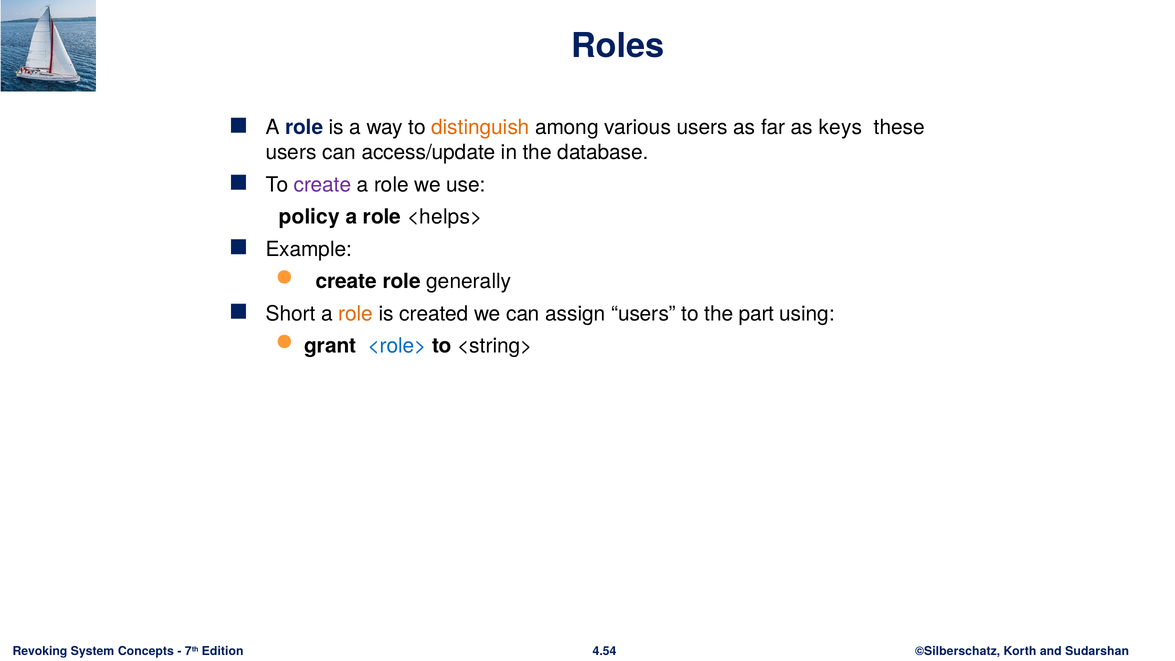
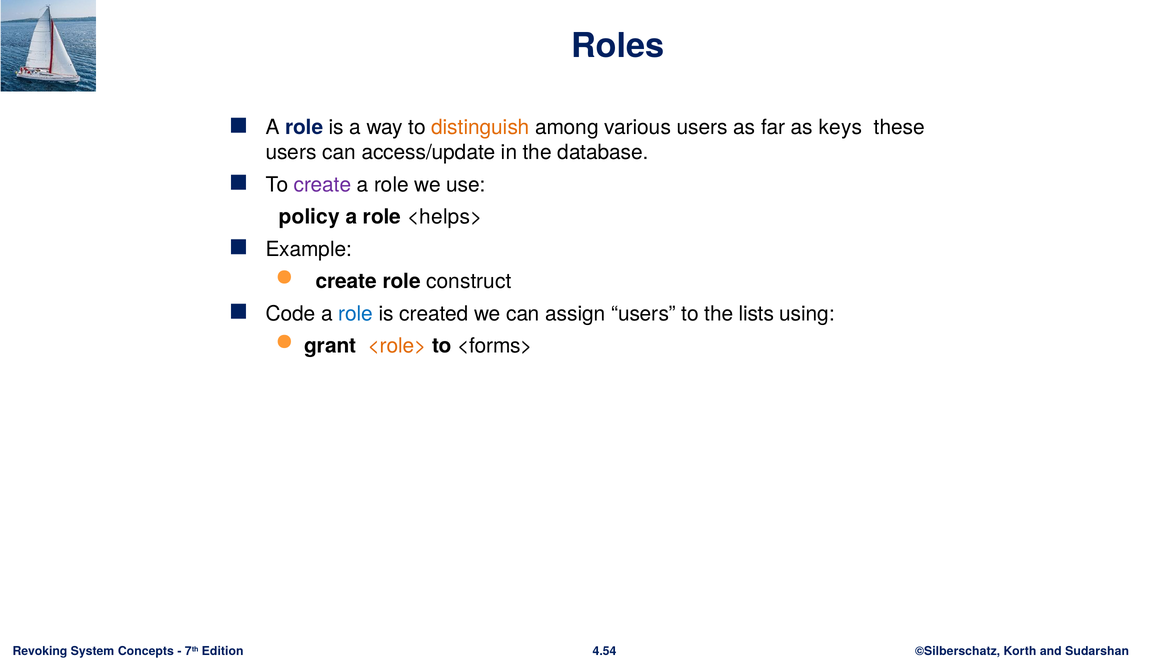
generally: generally -> construct (469, 282)
Short: Short -> Code (291, 314)
role colour: orange -> blue (356, 314)
part: part -> lists (756, 314)
<role> colour: blue -> orange (397, 346)
<string>: <string> -> <forms> (495, 346)
